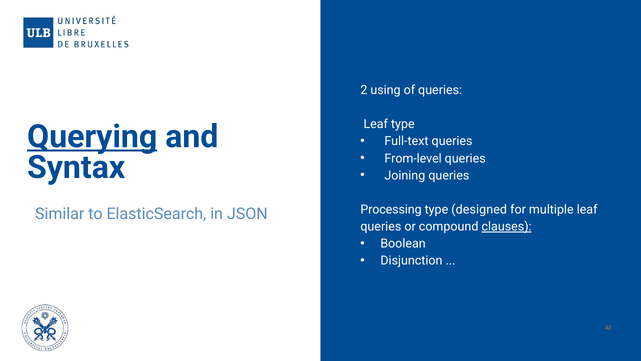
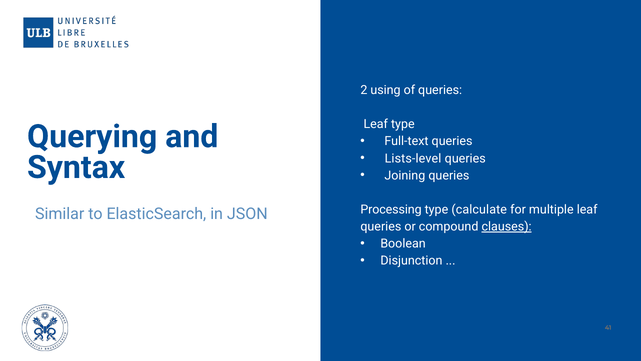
Querying underline: present -> none (92, 136)
From-level: From-level -> Lists-level (413, 158)
designed: designed -> calculate (479, 209)
